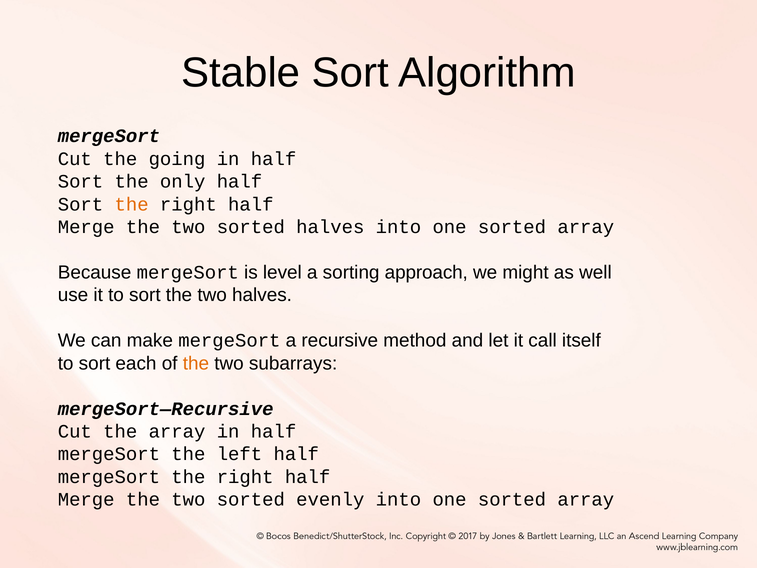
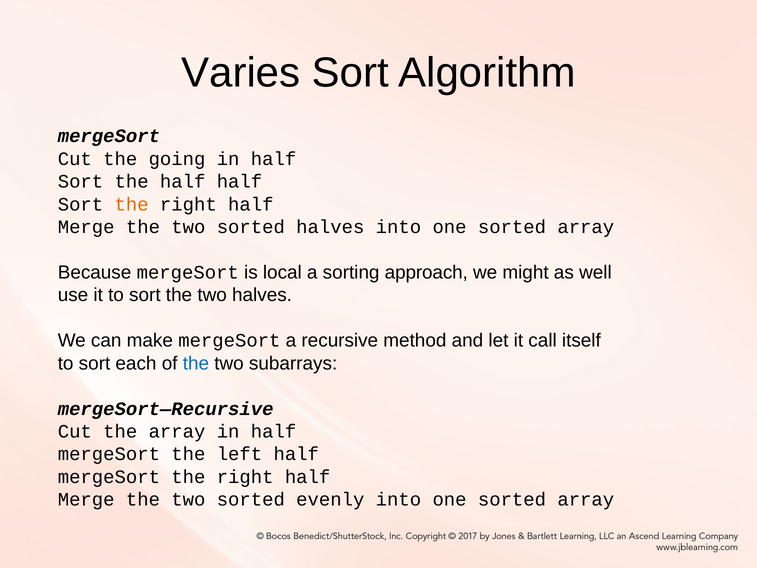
Stable: Stable -> Varies (241, 73)
the only: only -> half (183, 182)
level: level -> local (282, 272)
the colour: orange -> blue (196, 363)
